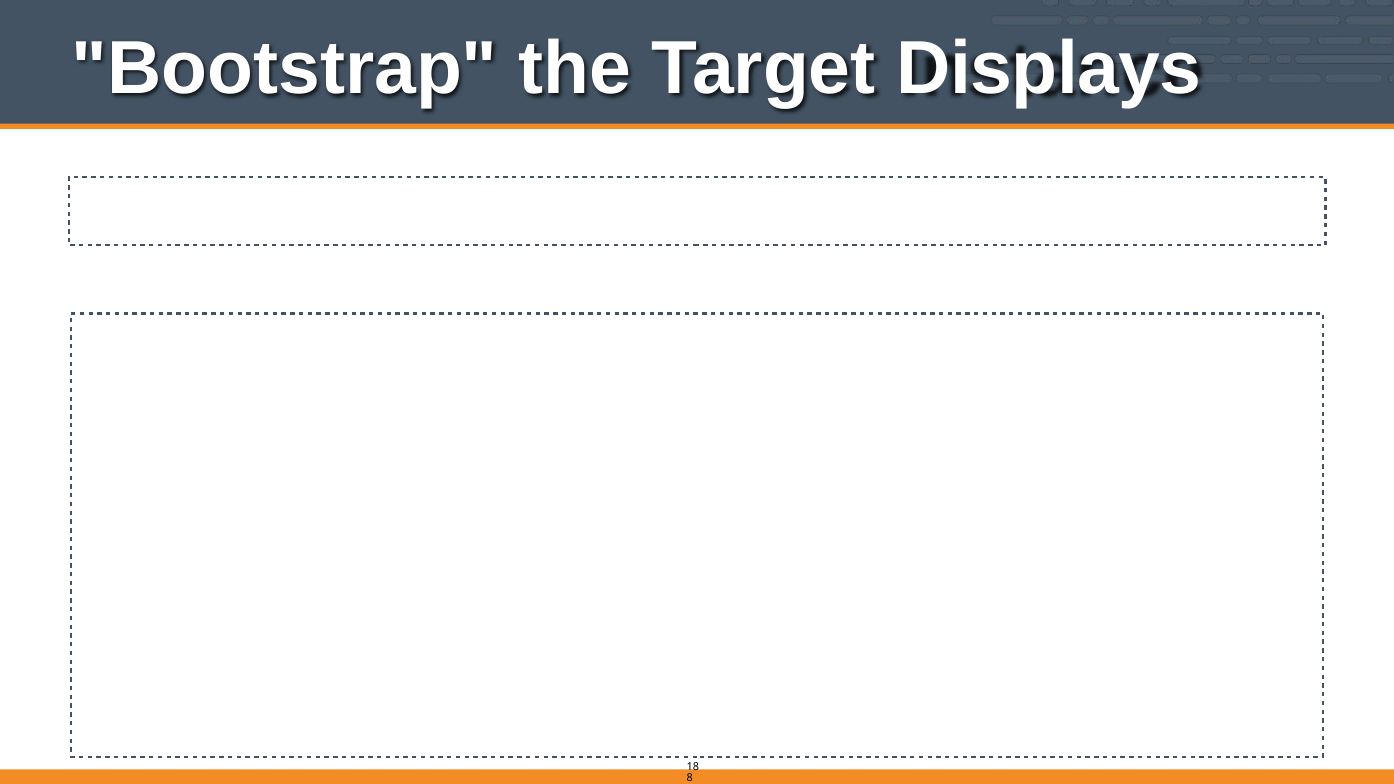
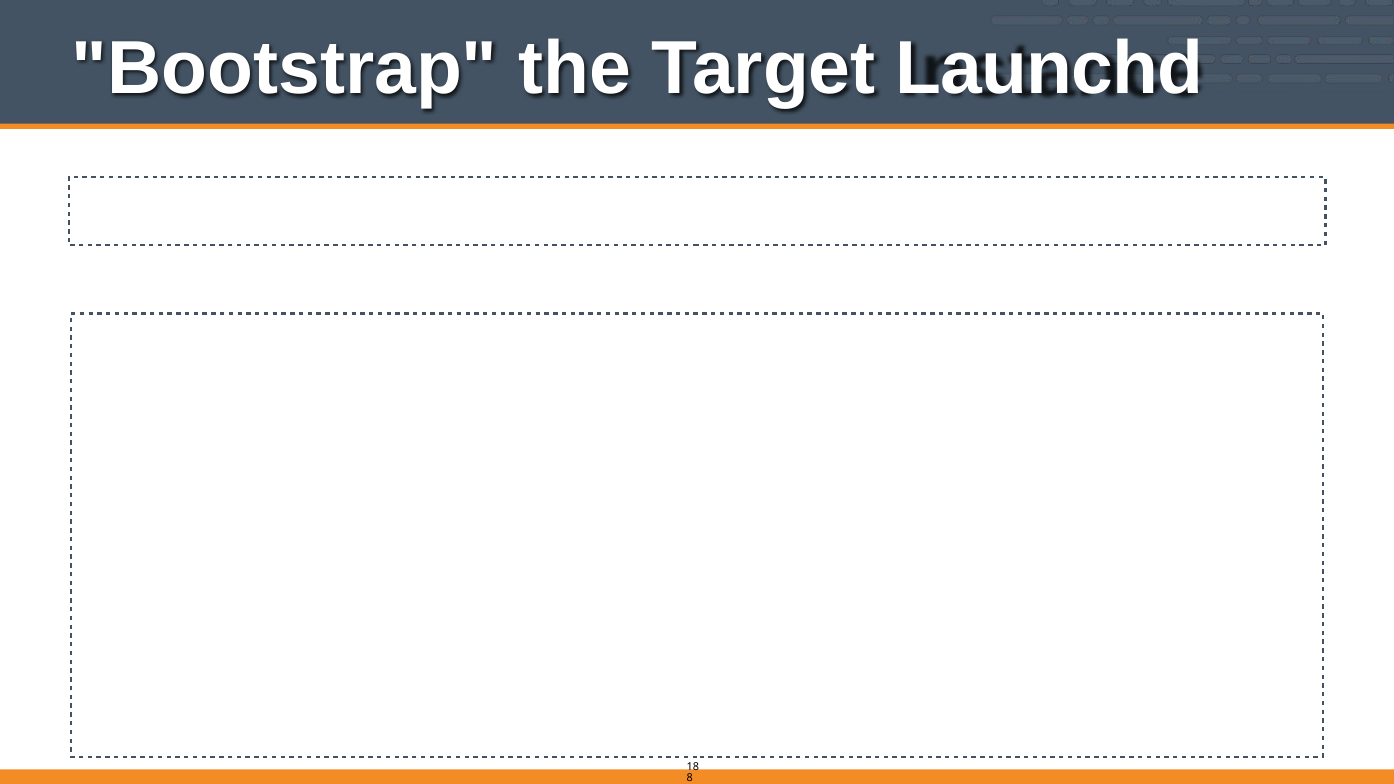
Displays: Displays -> Launchd (1049, 69)
